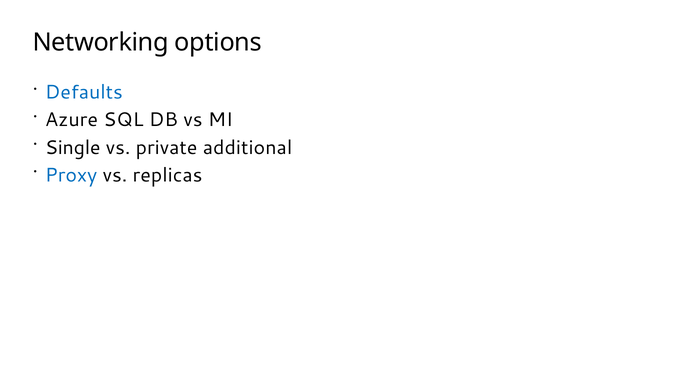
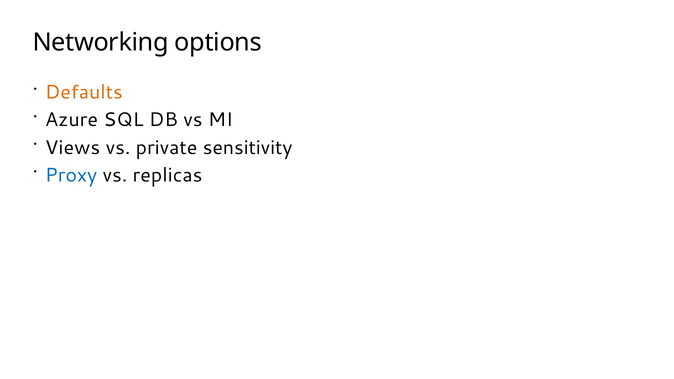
Defaults colour: blue -> orange (84, 93)
Single: Single -> Views (73, 148)
additional: additional -> sensitivity (248, 148)
